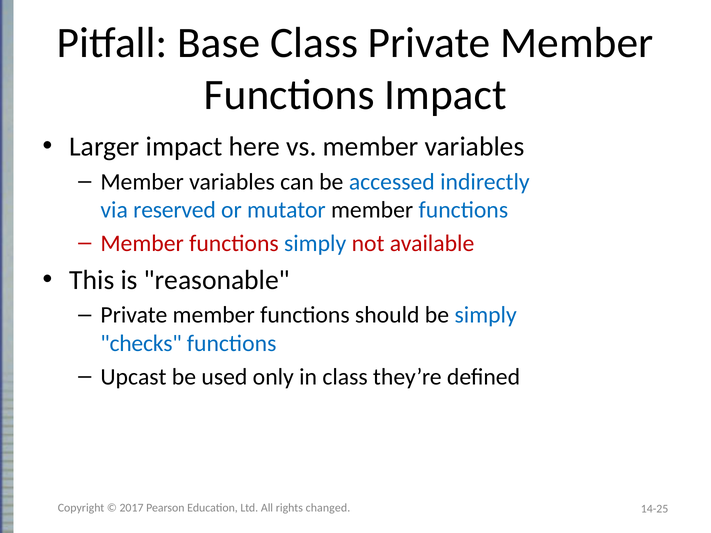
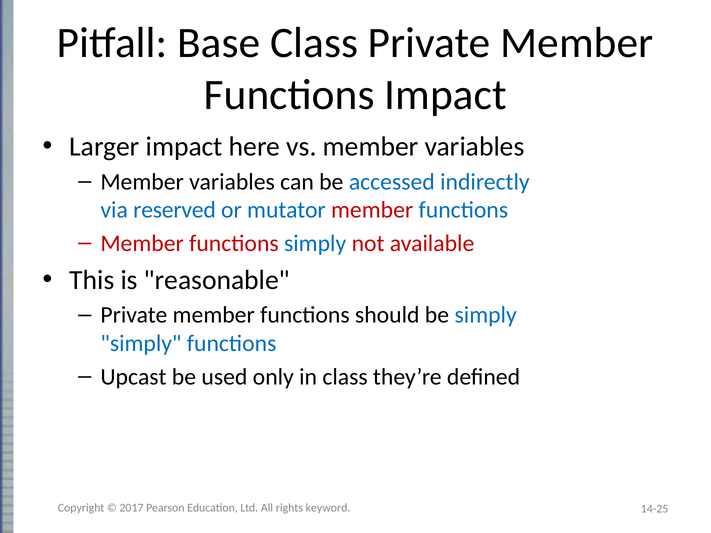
member colour: black -> red (372, 210)
checks: checks -> simply (141, 344)
changed: changed -> keyword (328, 508)
